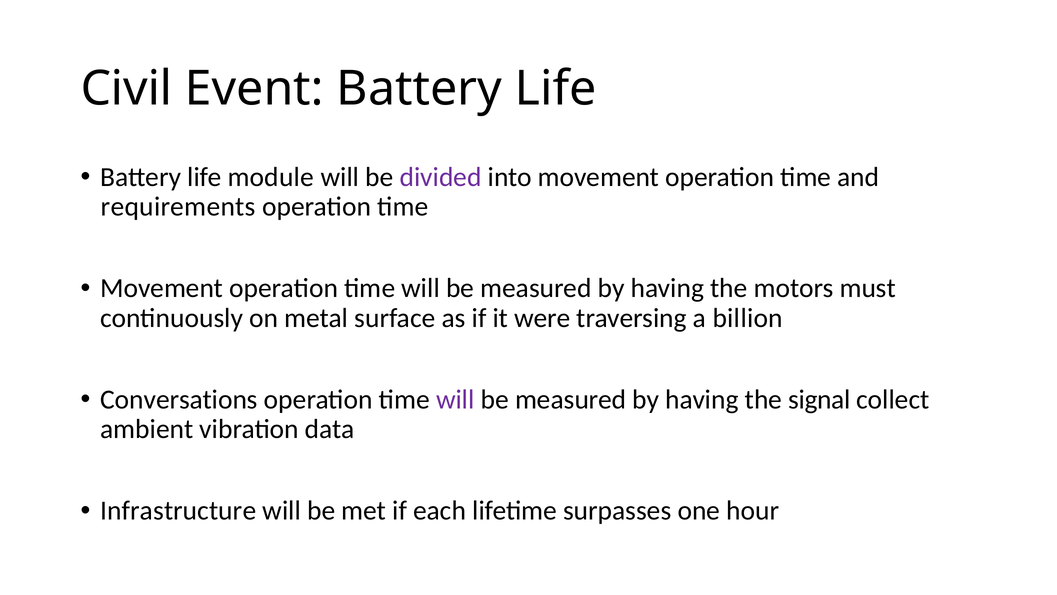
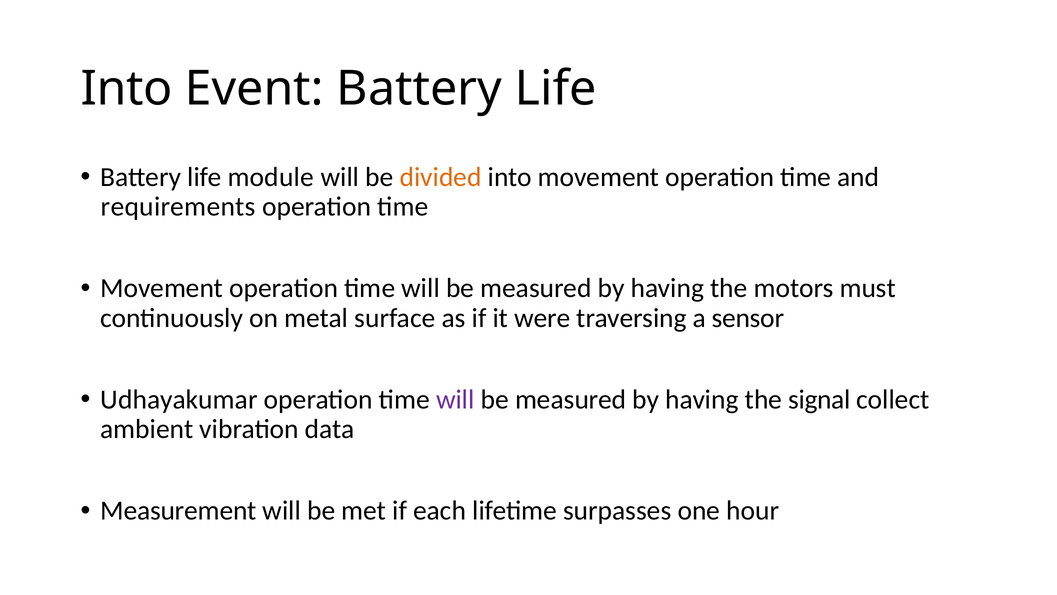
Civil: Civil -> Into (127, 89)
divided colour: purple -> orange (441, 177)
billion: billion -> sensor (748, 318)
Conversations: Conversations -> Udhayakumar (179, 399)
Infrastructure: Infrastructure -> Measurement (178, 510)
